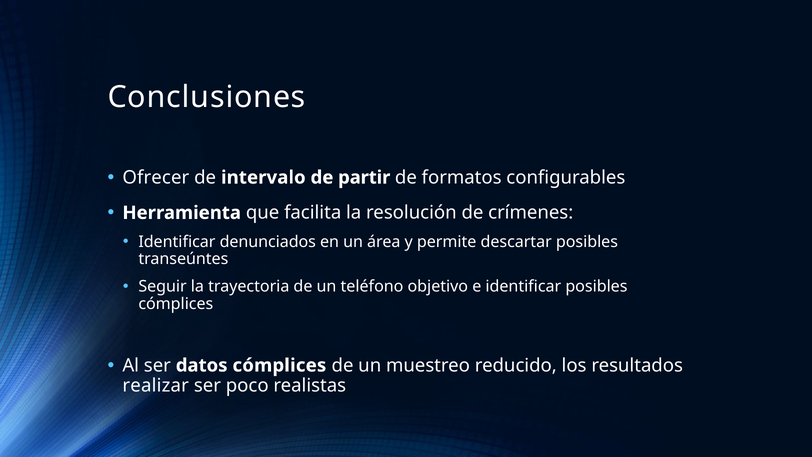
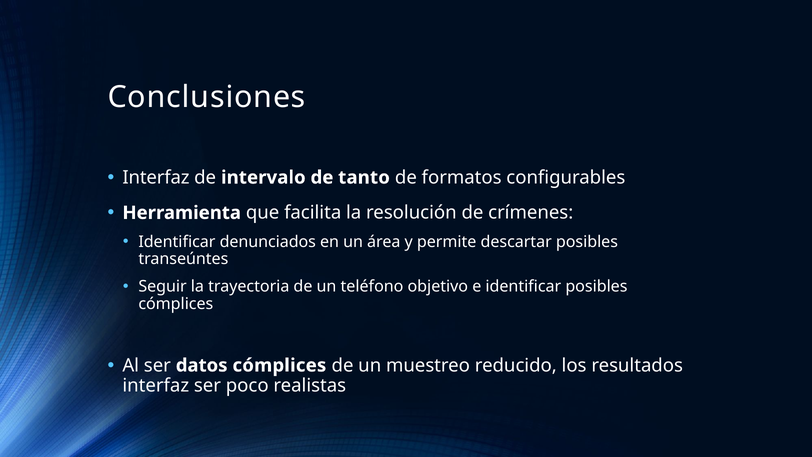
Ofrecer: Ofrecer -> Interfaz (156, 177)
partir: partir -> tanto (364, 177)
realizar: realizar -> interfaz (156, 385)
